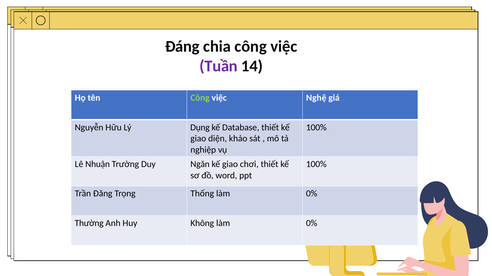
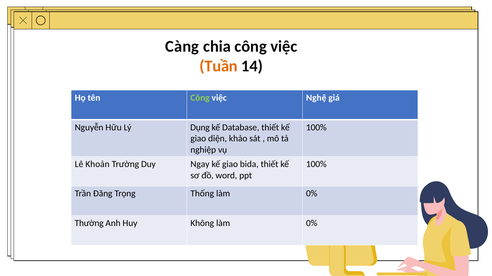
Đáng: Đáng -> Càng (182, 46)
Tuần colour: purple -> orange (219, 66)
Nhuận: Nhuận -> Khoản (98, 165)
Ngăn: Ngăn -> Ngay (200, 165)
chơi: chơi -> bida (249, 165)
